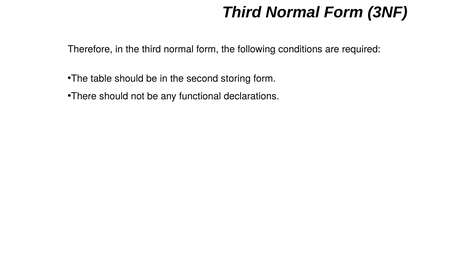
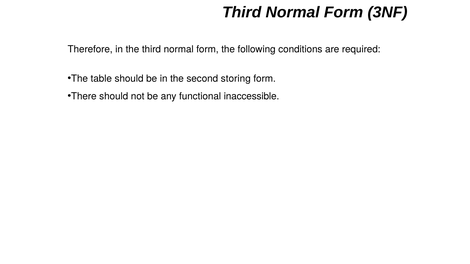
declarations: declarations -> inaccessible (252, 96)
